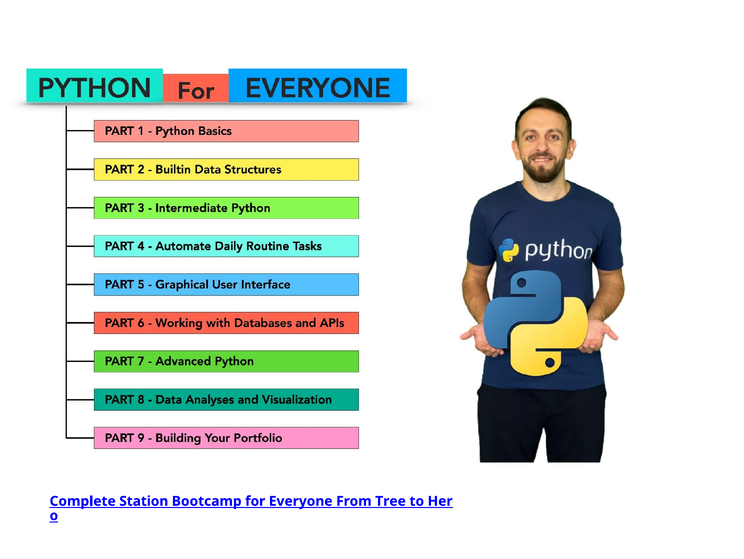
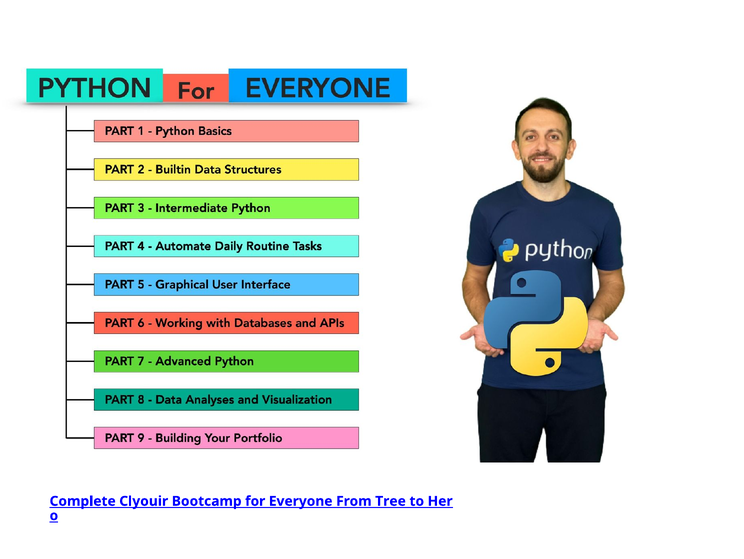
Station: Station -> Clyouir (144, 501)
